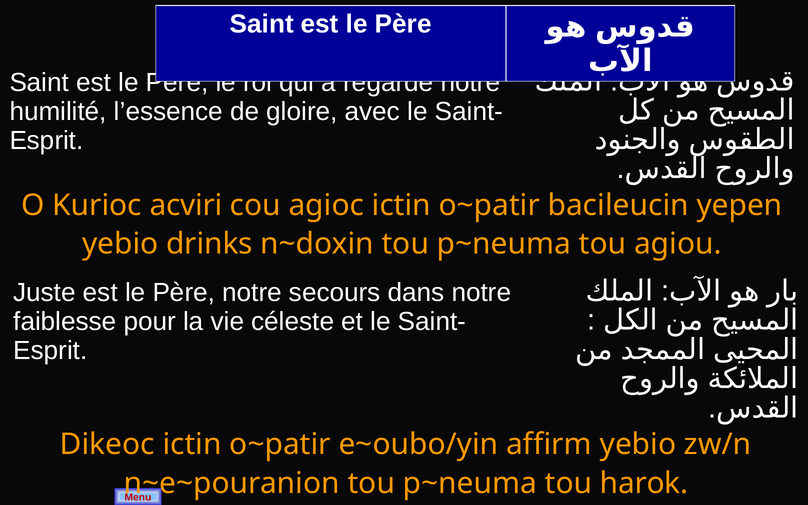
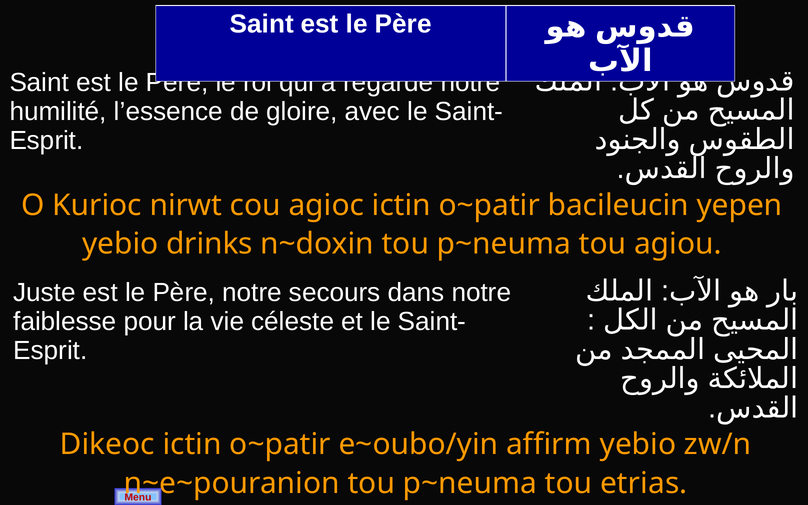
acviri: acviri -> nirwt (186, 205)
harok: harok -> etrias (644, 483)
